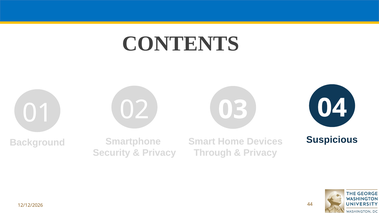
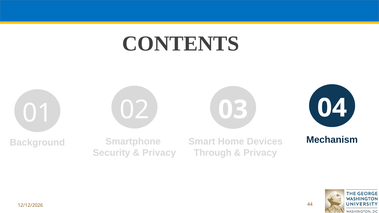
Suspicious: Suspicious -> Mechanism (332, 140)
